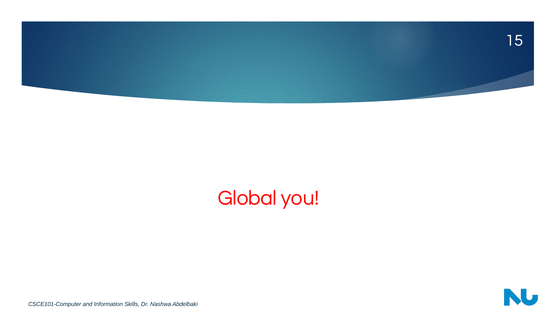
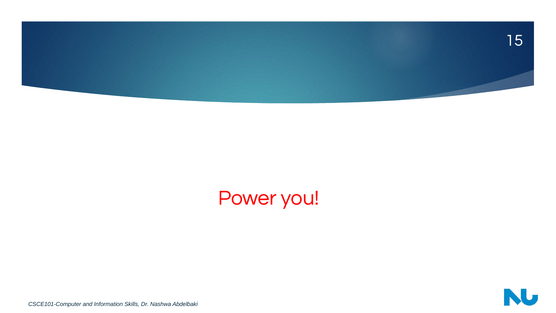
Global: Global -> Power (247, 198)
